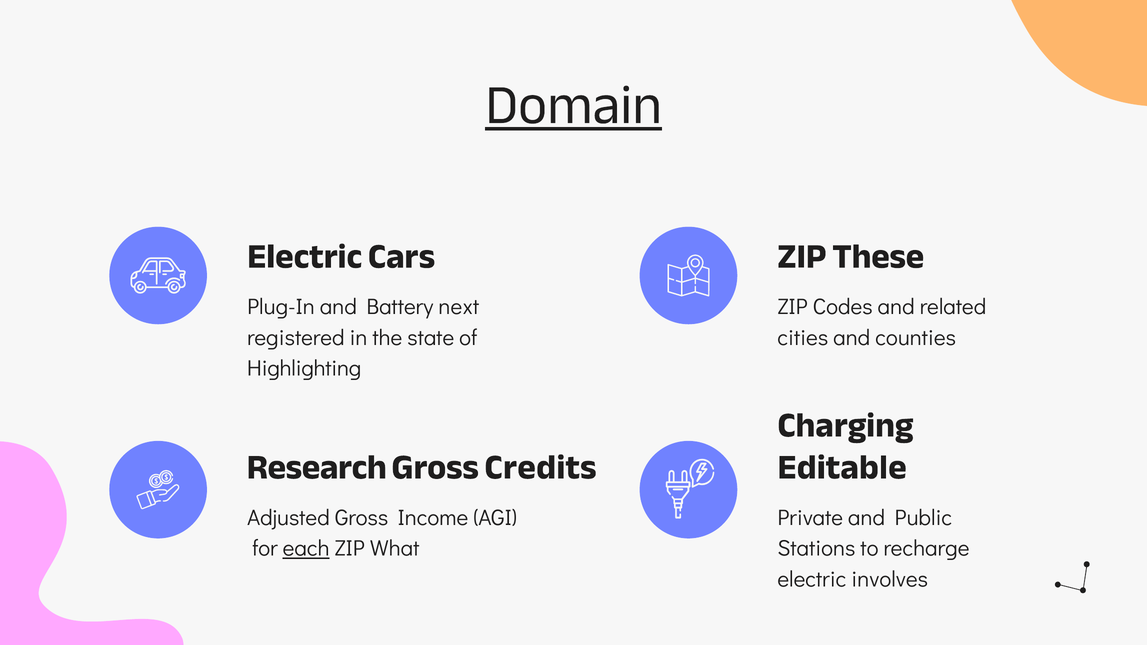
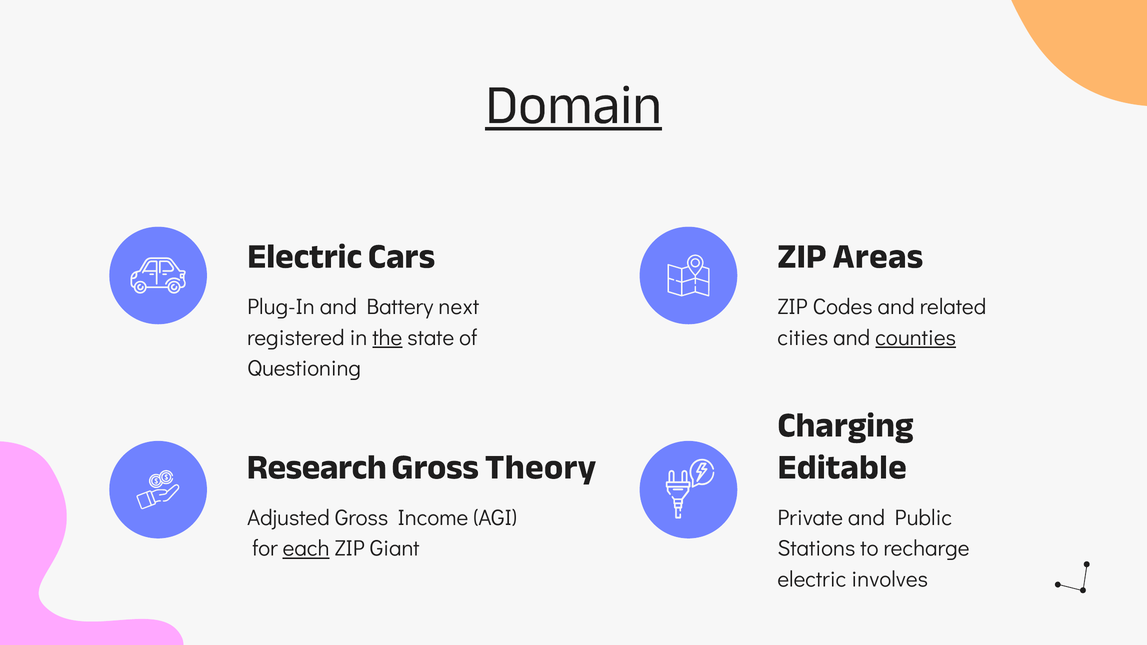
These: These -> Areas (878, 256)
the underline: none -> present (387, 338)
counties underline: none -> present (916, 338)
Highlighting: Highlighting -> Questioning (304, 369)
Credits: Credits -> Theory (540, 467)
What: What -> Giant (395, 549)
